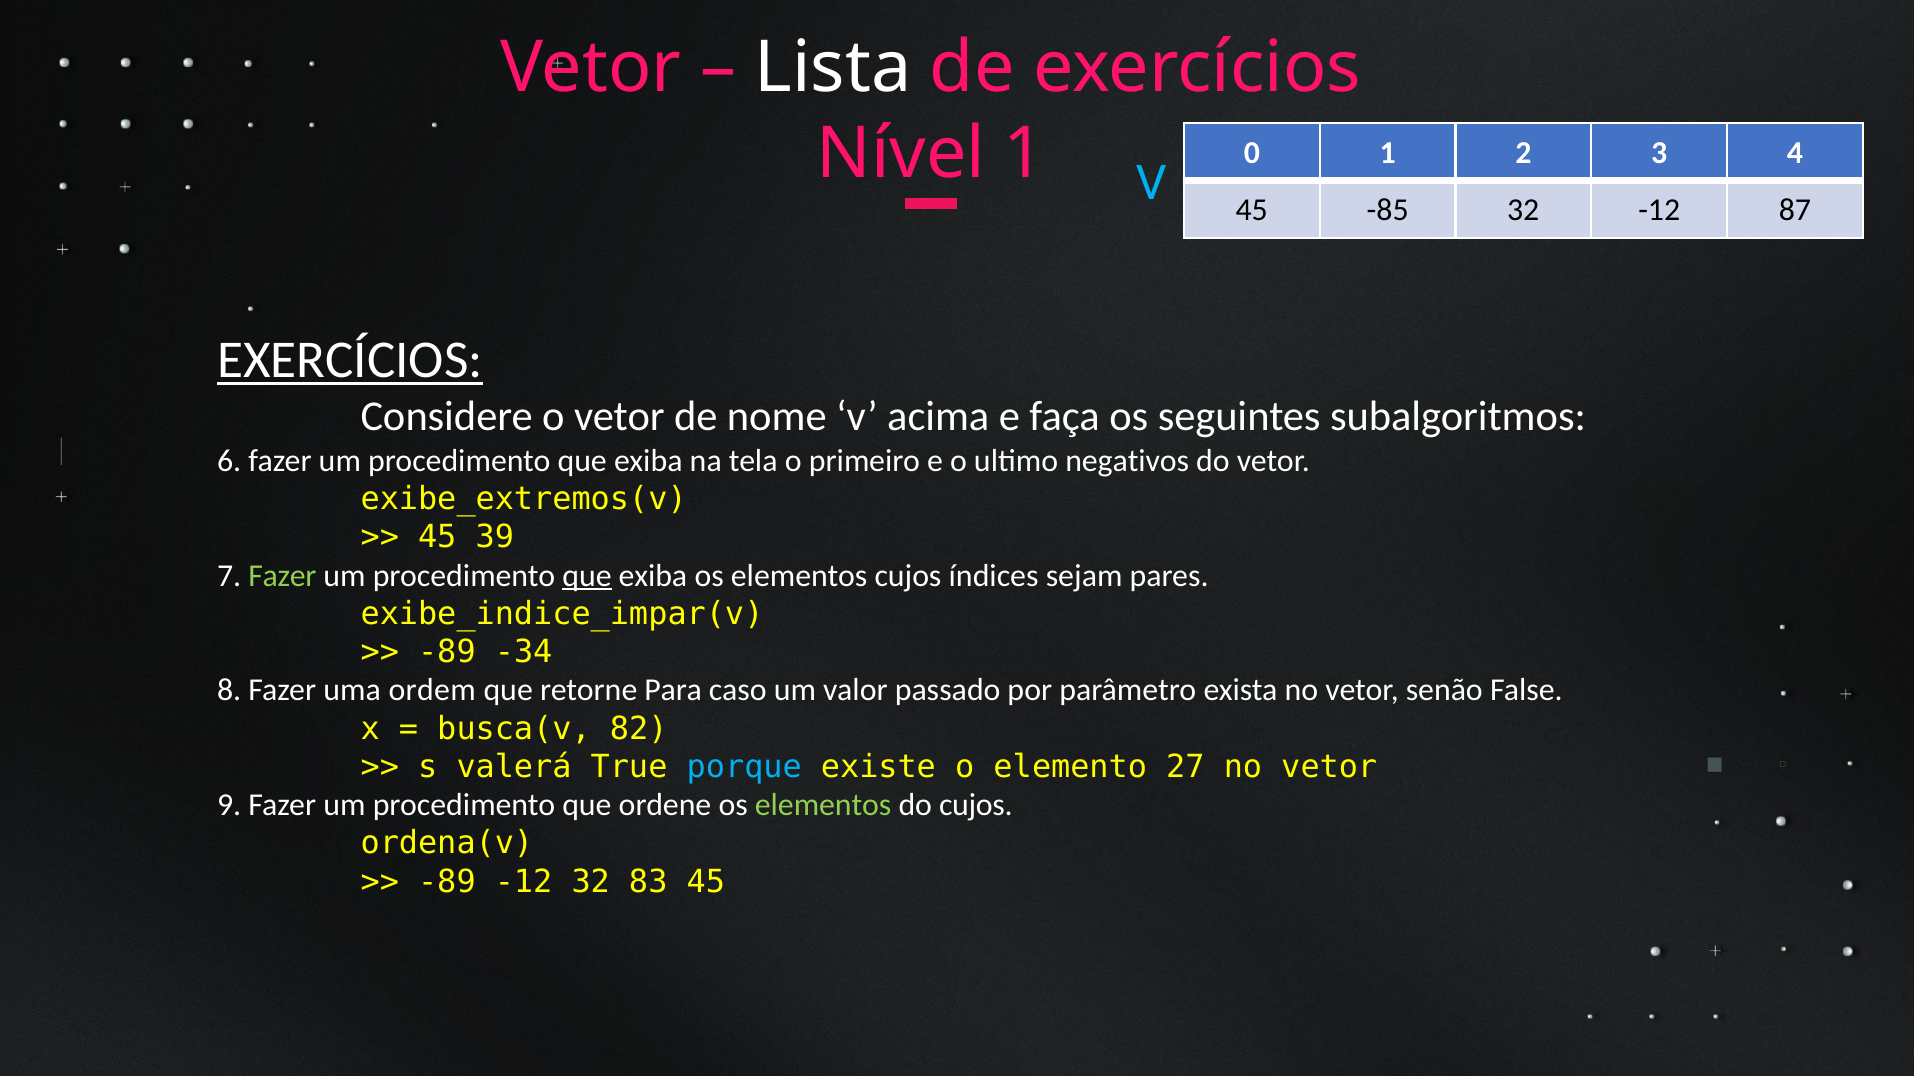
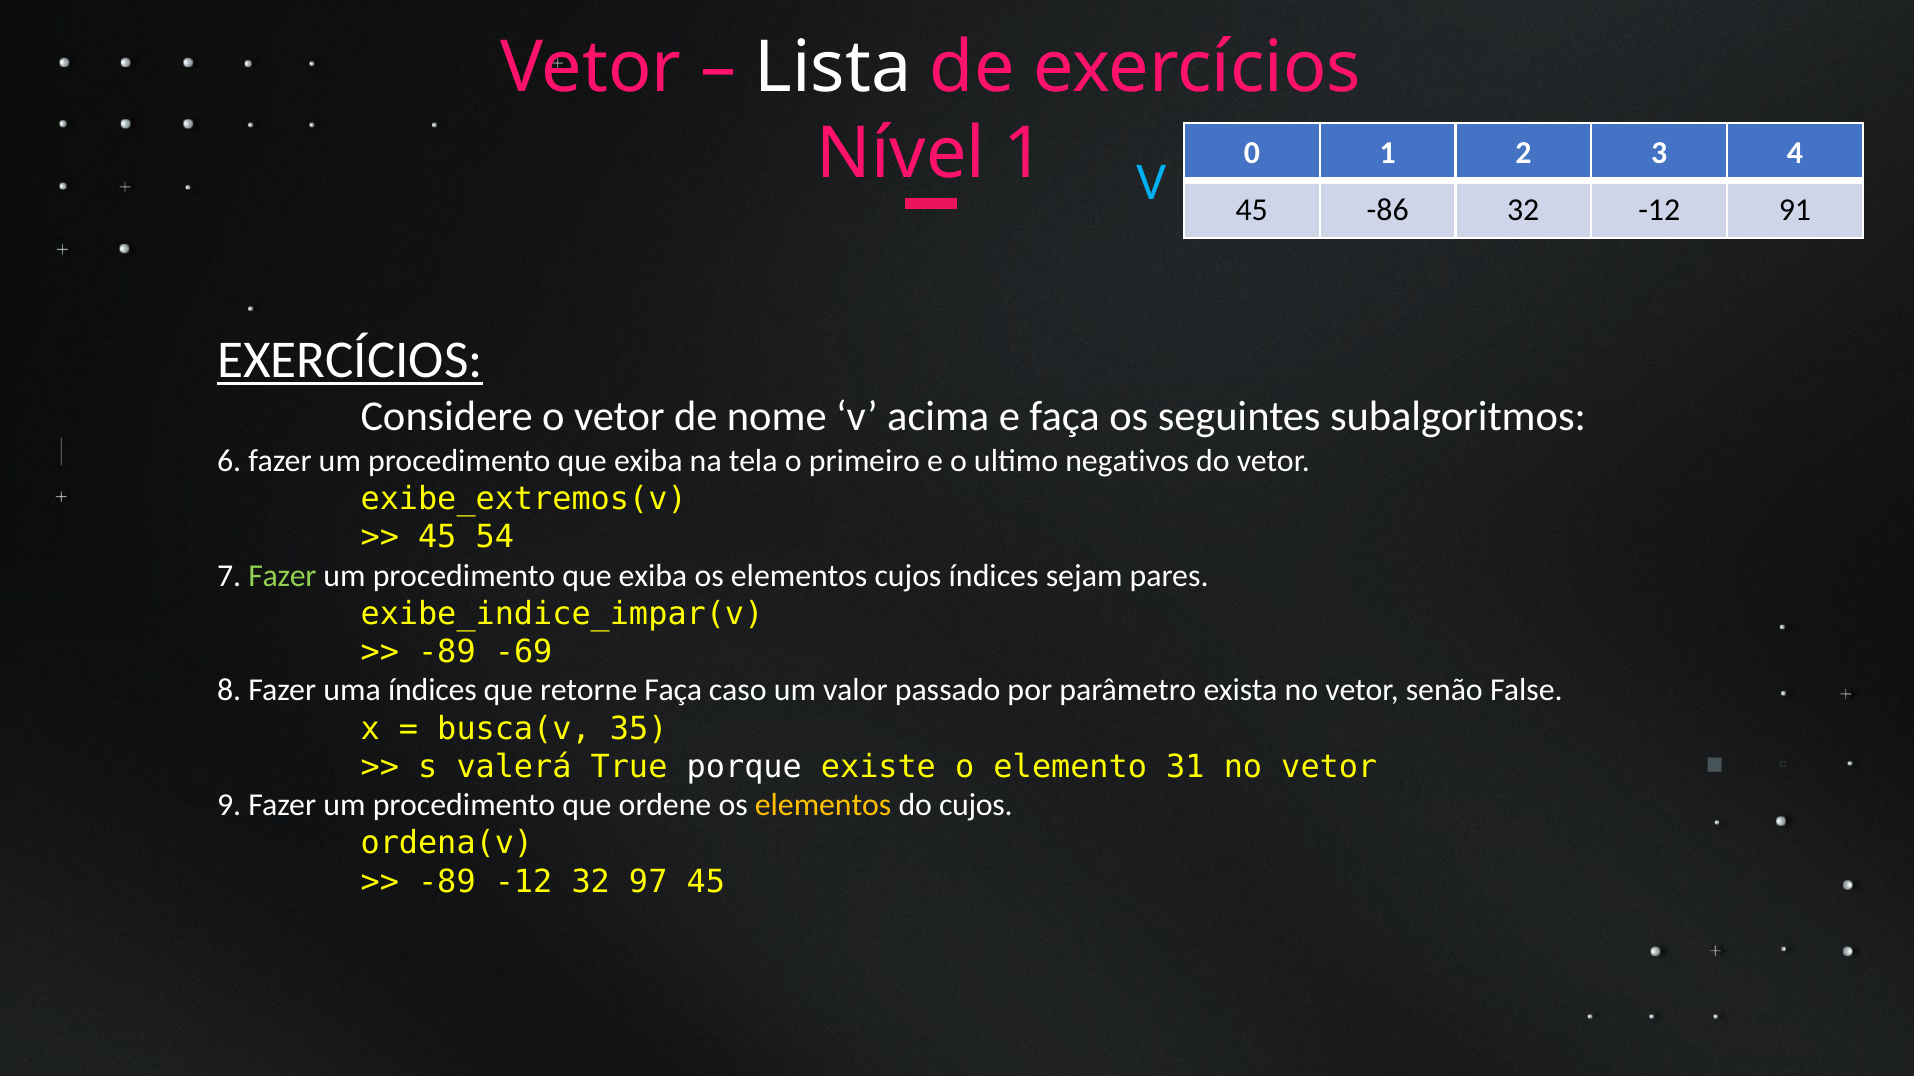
-85: -85 -> -86 (1388, 210)
87: 87 -> 91 (1795, 210)
39: 39 -> 54 (495, 538)
que underline: present -> none (587, 576)
-34: -34 -> -69 (524, 652)
uma ordem: ordem -> índices (432, 691)
retorne Para: Para -> Faça (673, 691)
82: 82 -> 35 (639, 729)
porque colour: light blue -> white (744, 767)
27: 27 -> 31 (1185, 767)
elementos colour: light green -> yellow (823, 806)
83: 83 -> 97 (648, 882)
